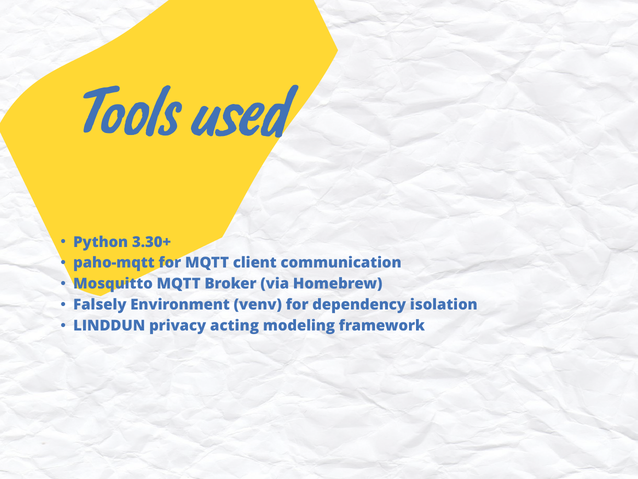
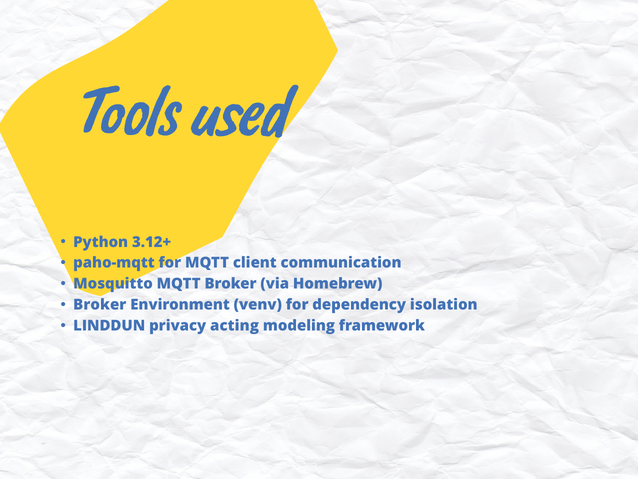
3.30+: 3.30+ -> 3.12+ (152, 242)
Falsely: Falsely -> Broker (100, 305)
